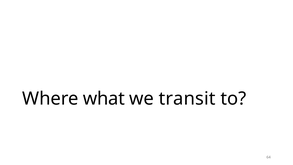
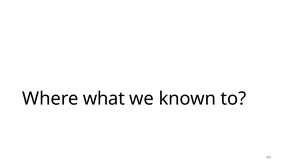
transit: transit -> known (187, 99)
